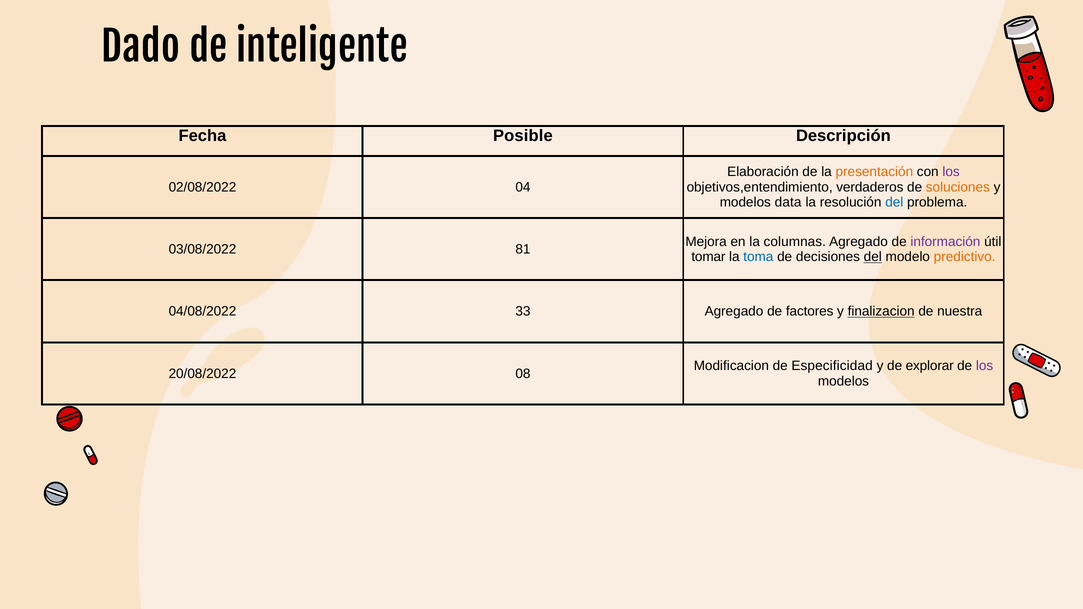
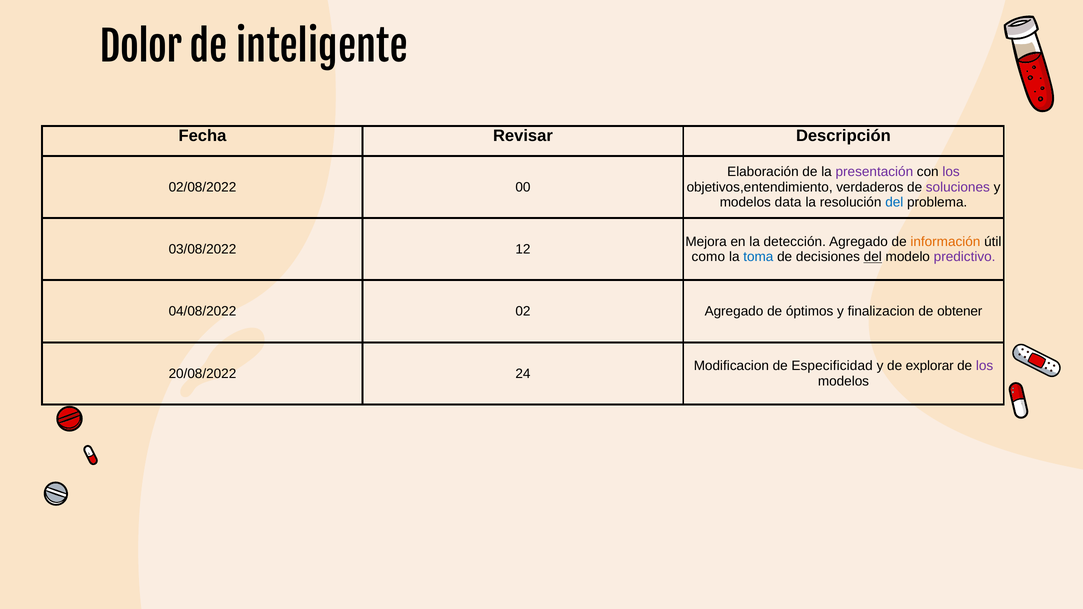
Dado: Dado -> Dolor (141, 48)
Posible: Posible -> Revisar (523, 136)
presentación colour: orange -> purple (874, 172)
04: 04 -> 00 (523, 187)
soluciones colour: orange -> purple (958, 187)
columnas: columnas -> detección (795, 242)
información colour: purple -> orange (945, 242)
81: 81 -> 12 (523, 249)
tomar: tomar -> como (708, 257)
predictivo colour: orange -> purple (965, 257)
33: 33 -> 02 (523, 312)
factores: factores -> óptimos (810, 312)
finalizacion underline: present -> none (881, 312)
nuestra: nuestra -> obtener (960, 312)
08: 08 -> 24 (523, 374)
